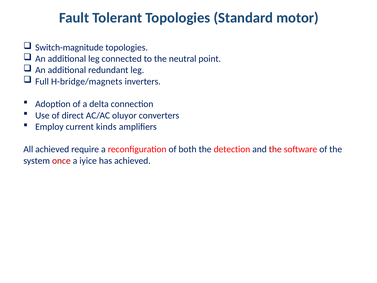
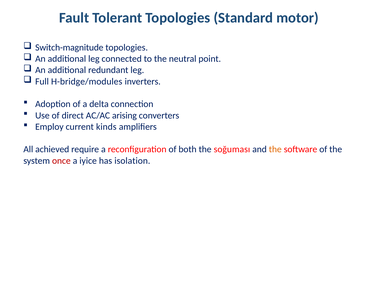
H-bridge/magnets: H-bridge/magnets -> H-bridge/modules (87, 81)
oluyor: oluyor -> arising (124, 115)
detection: detection -> soğuması (232, 149)
the colour: red -> orange (275, 149)
has achieved: achieved -> isolation (132, 161)
